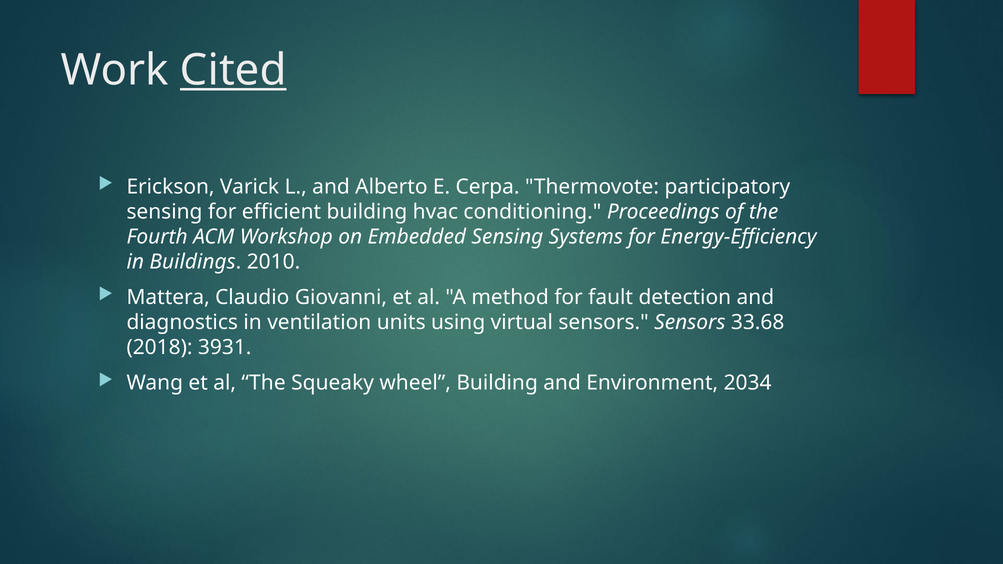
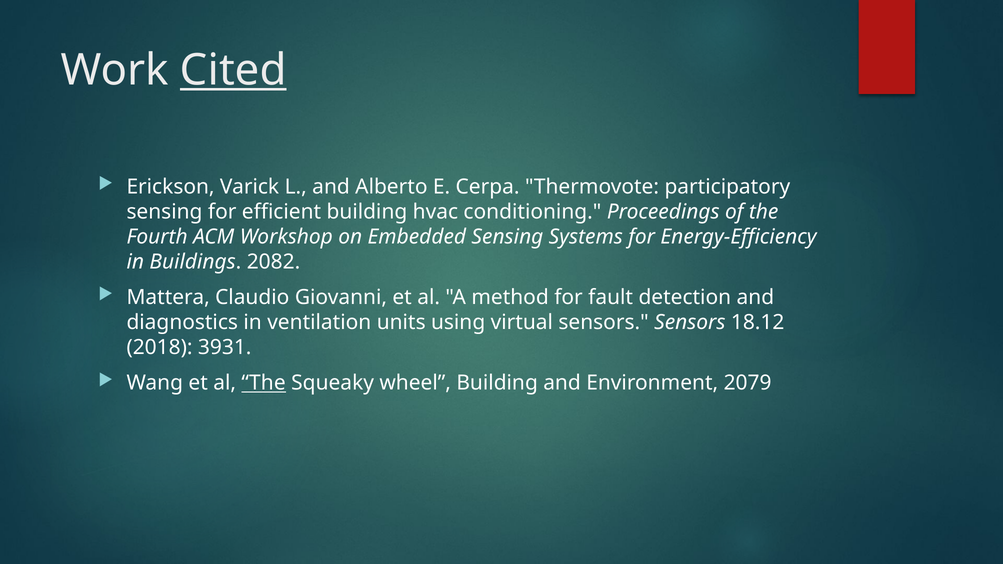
2010: 2010 -> 2082 (273, 262)
33.68: 33.68 -> 18.12 (758, 323)
The underline: none -> present (264, 383)
2034: 2034 -> 2079 (748, 383)
